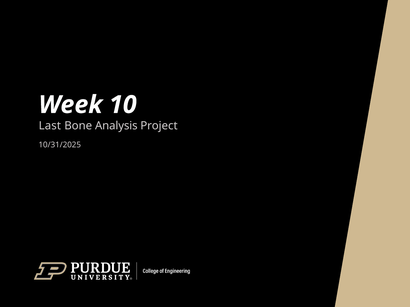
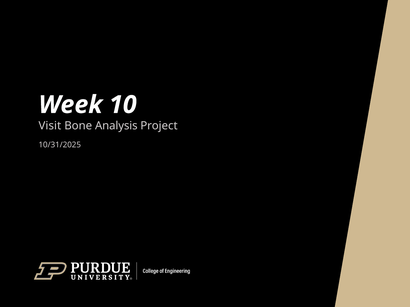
Last: Last -> Visit (50, 126)
